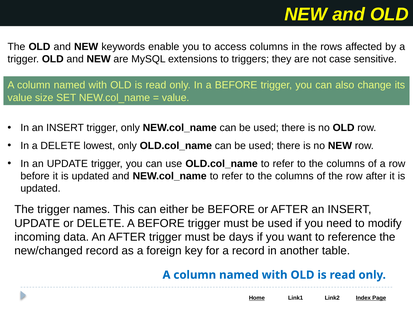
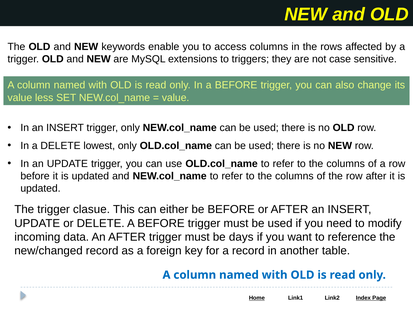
size: size -> less (44, 98)
names: names -> clasue (91, 209)
